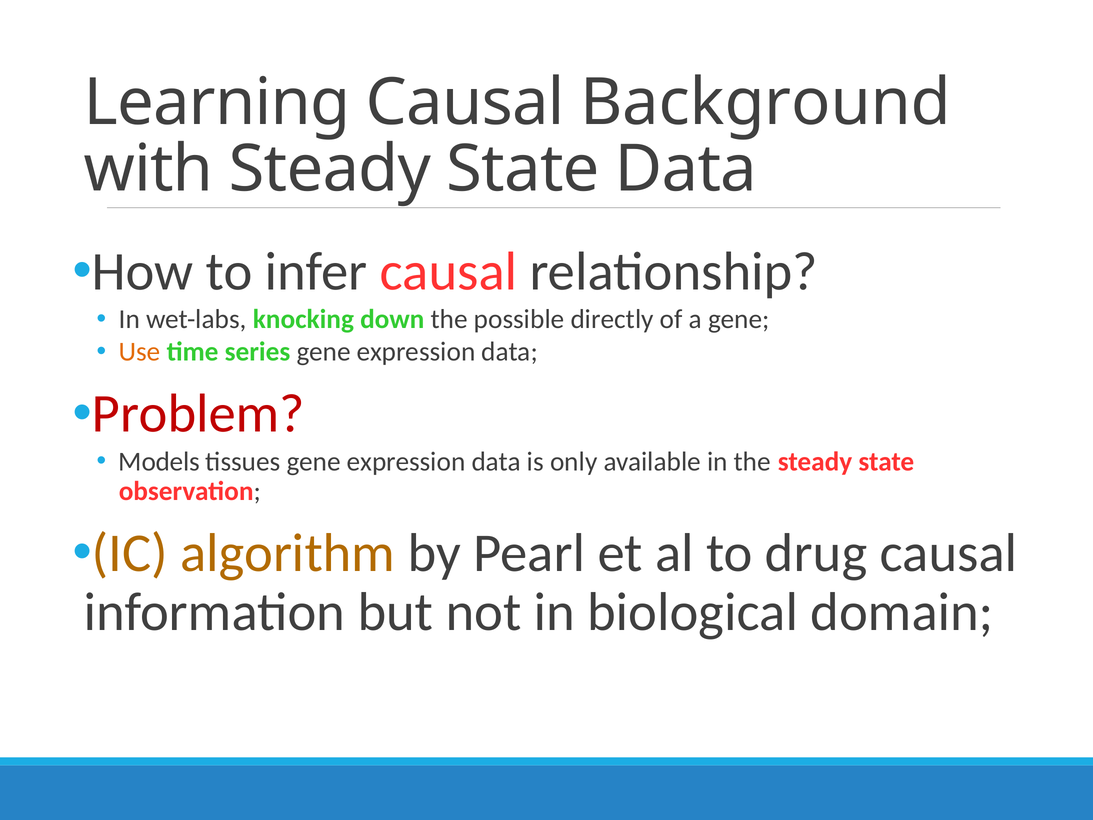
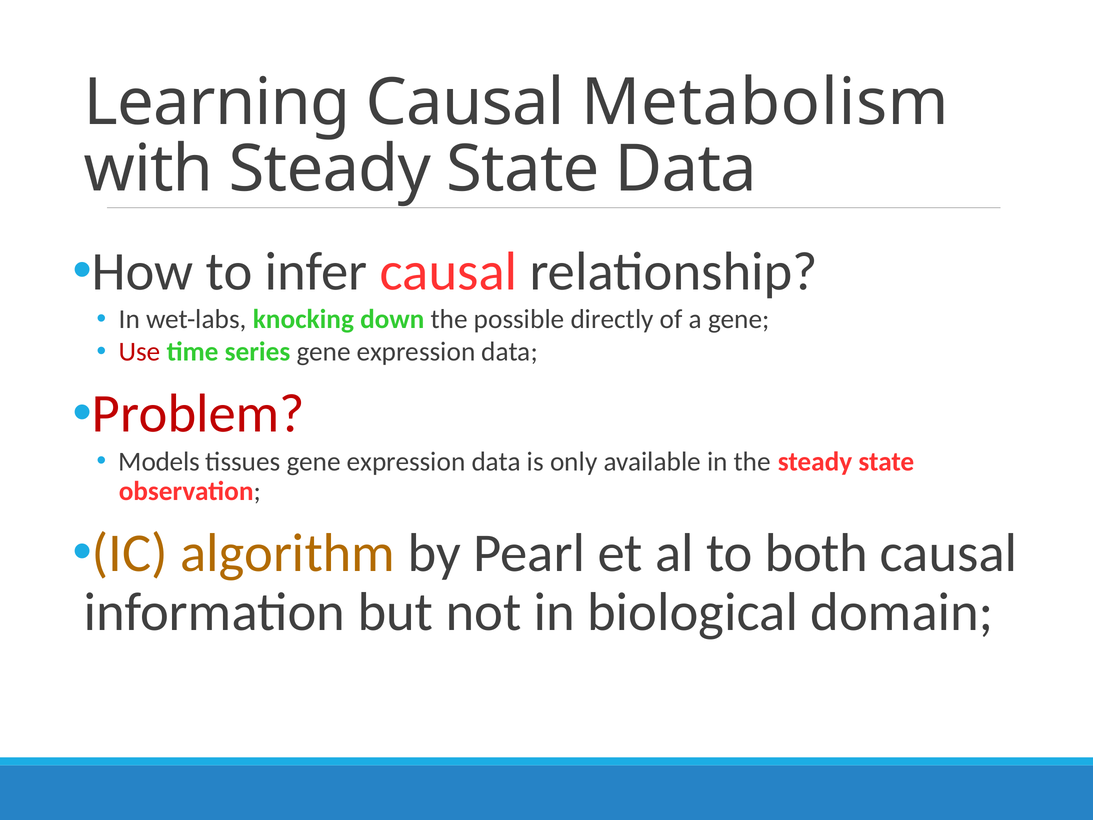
Background: Background -> Metabolism (765, 103)
Use colour: orange -> red (140, 352)
drug: drug -> both (816, 553)
